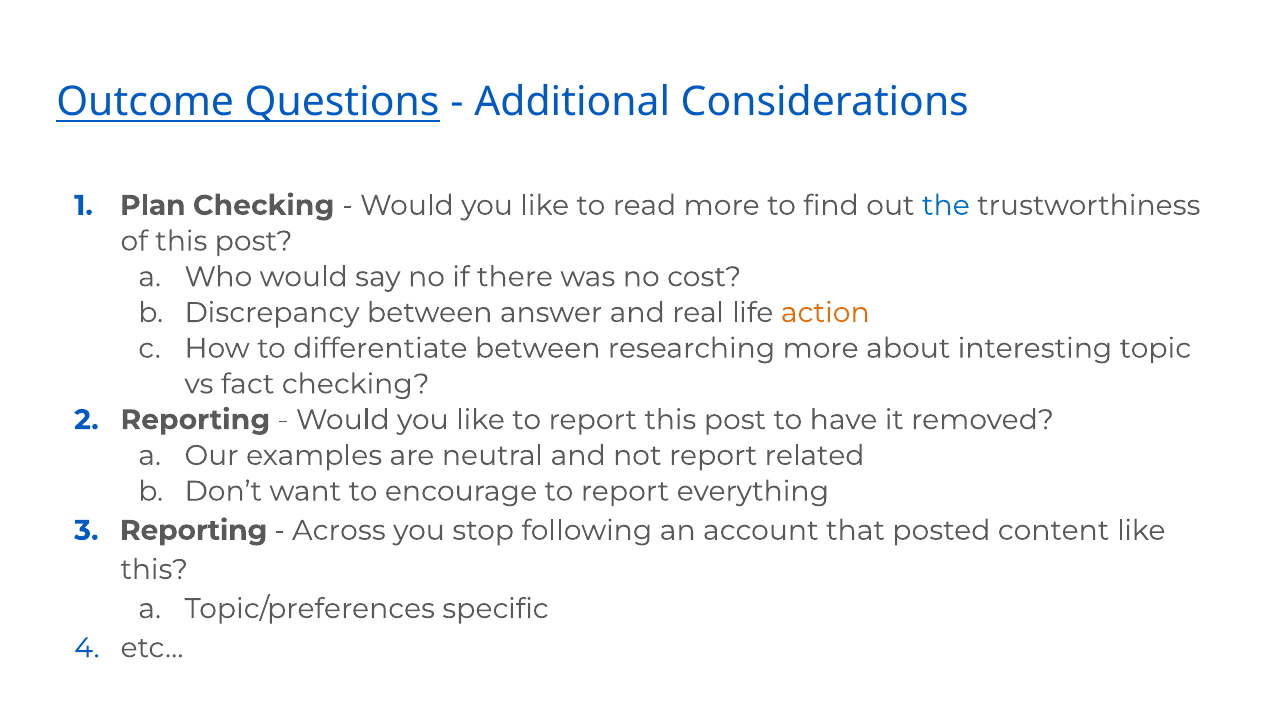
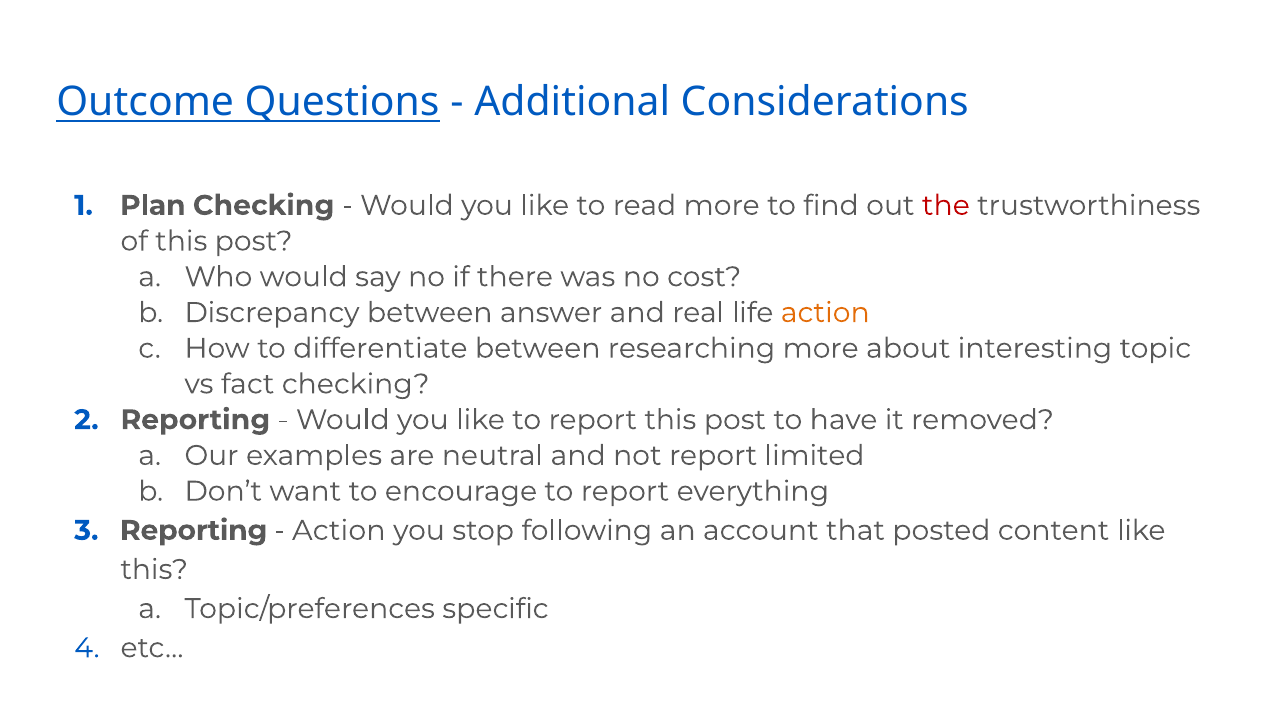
the colour: blue -> red (946, 205)
related: related -> limited (815, 456)
Across: Across -> Action (339, 530)
